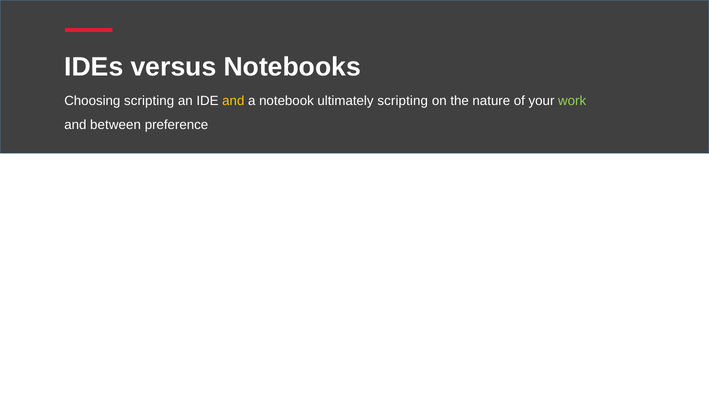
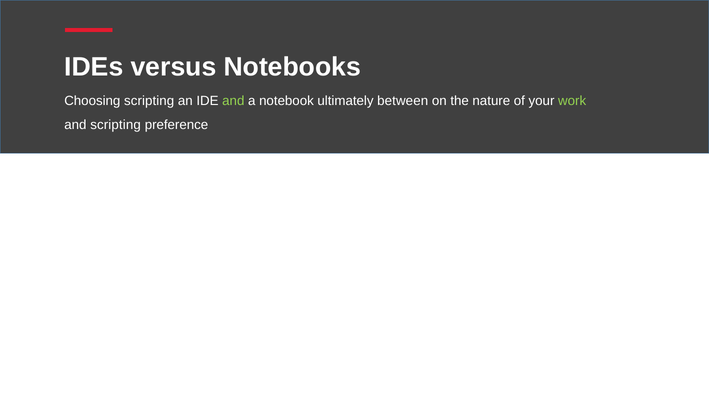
and colour: yellow -> light green (233, 101)
ultimately scripting: scripting -> between (403, 101)
and between: between -> scripting (116, 125)
